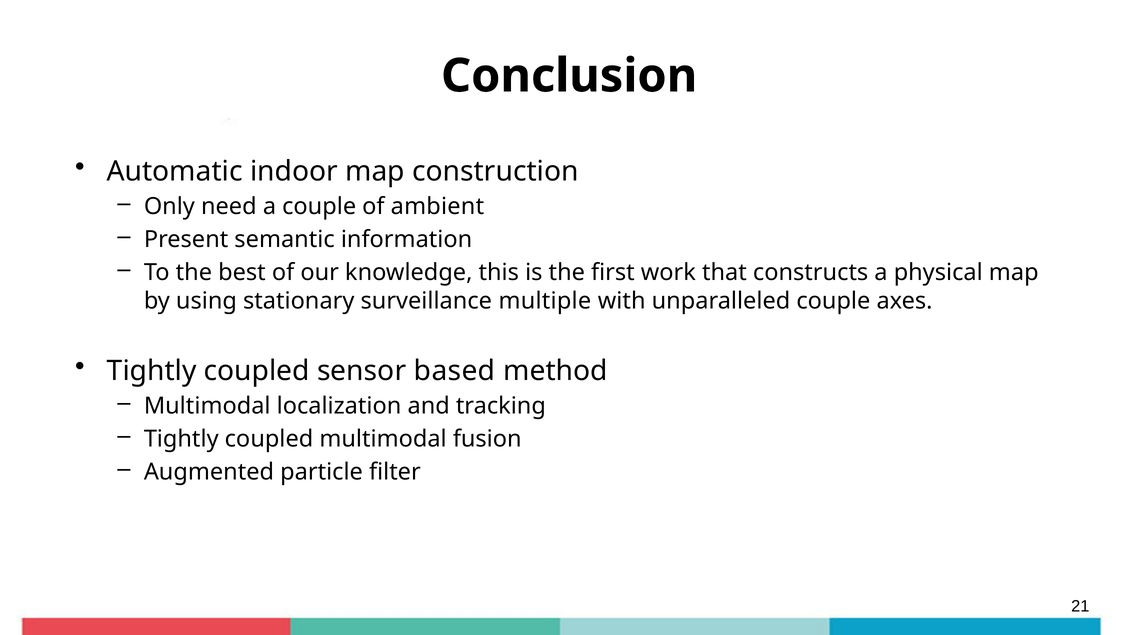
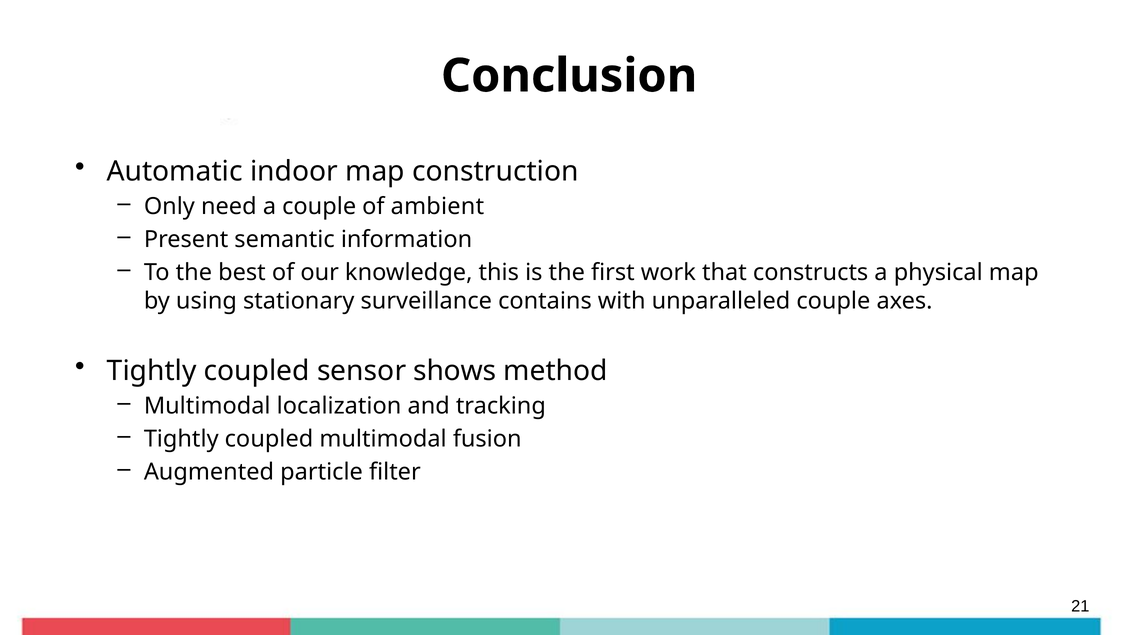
multiple: multiple -> contains (545, 301)
based: based -> shows (455, 371)
